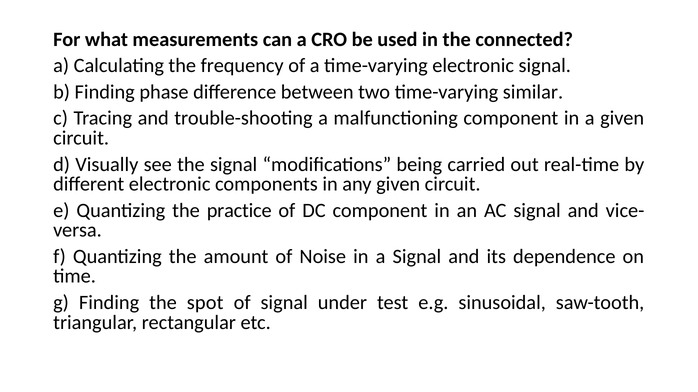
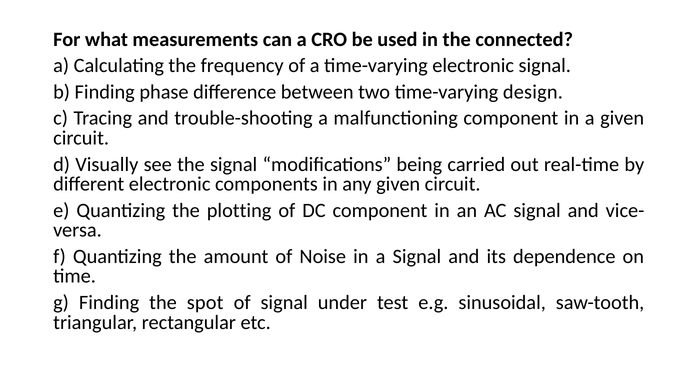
similar: similar -> design (533, 92)
practice: practice -> plotting (239, 211)
